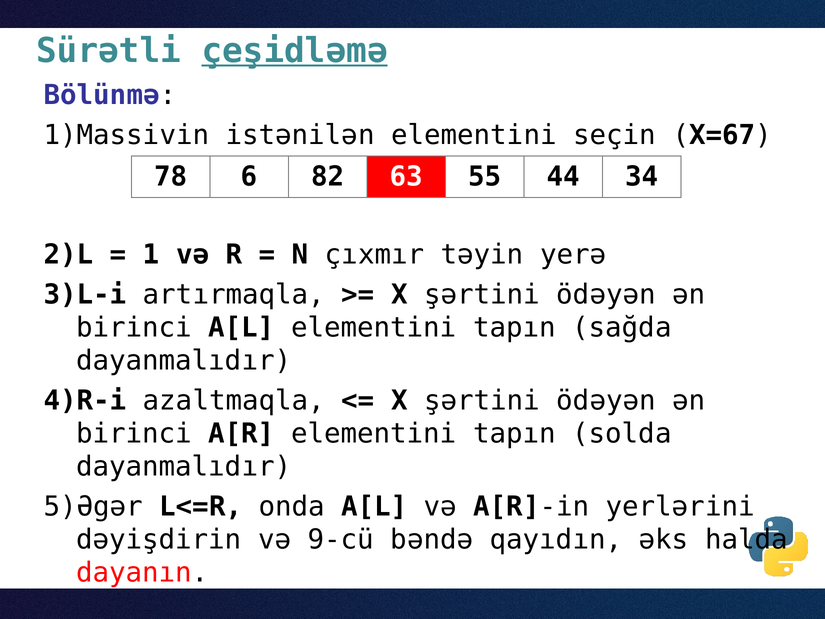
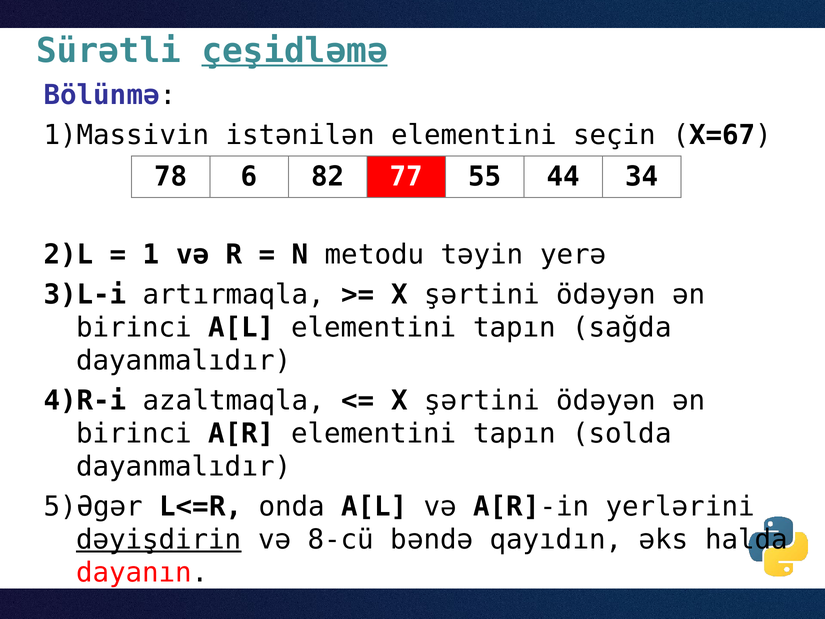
63: 63 -> 77 (406, 177)
çıxmır: çıxmır -> metodu (375, 255)
dəyişdirin underline: none -> present (159, 539)
9-cü: 9-cü -> 8-cü (341, 539)
